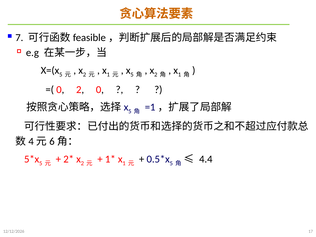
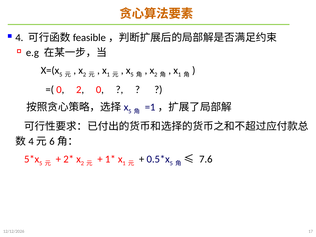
7: 7 -> 4 (19, 38)
4.4: 4.4 -> 7.6 (206, 159)
